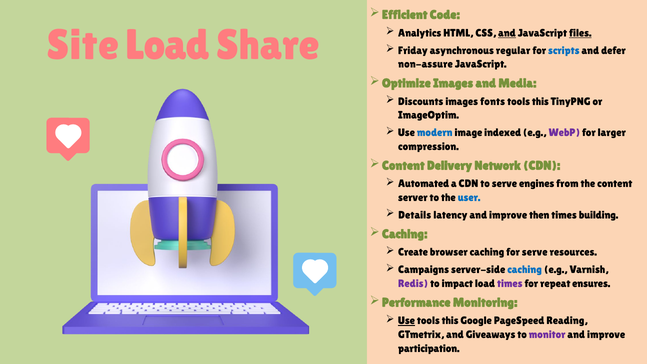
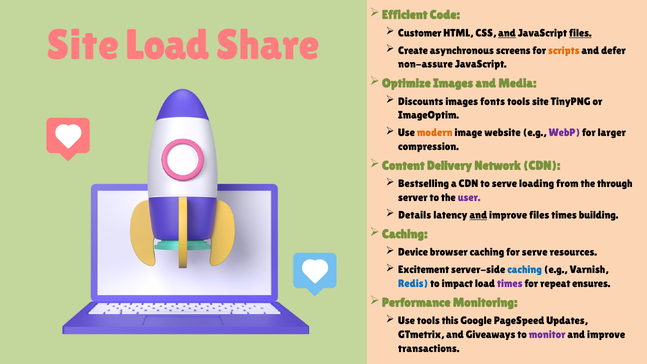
Analytics: Analytics -> Customer (420, 33)
Friday: Friday -> Create (413, 51)
regular: regular -> screens (513, 51)
scripts colour: blue -> orange (564, 51)
this: this -> site (540, 102)
modern colour: blue -> orange (435, 133)
indexed: indexed -> website (503, 133)
Automated: Automated -> Bestselling (424, 184)
engines: engines -> loading (537, 184)
content: content -> through (615, 184)
user colour: blue -> purple (469, 198)
and underline: none -> present (478, 215)
improve then: then -> files (539, 215)
Create: Create -> Device (413, 252)
Campaigns: Campaigns -> Excitement (424, 270)
Redis colour: purple -> blue (413, 284)
Use underline: present -> none (407, 321)
Reading: Reading -> Updates (567, 321)
participation: participation -> transactions (429, 349)
